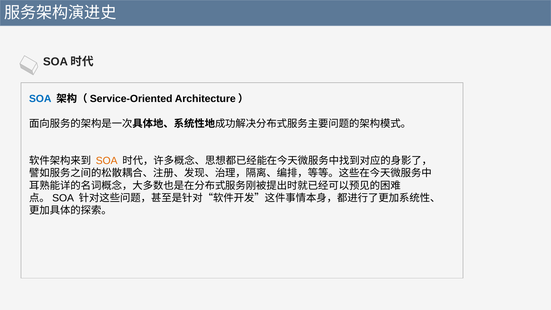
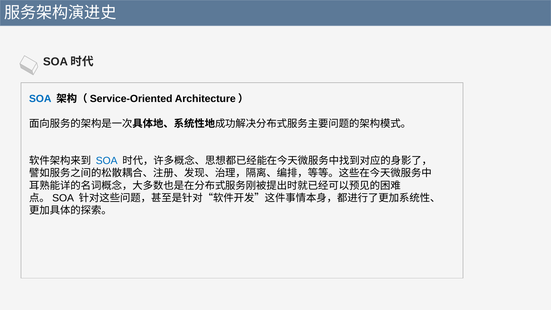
SOA colour: orange -> blue (107, 161)
